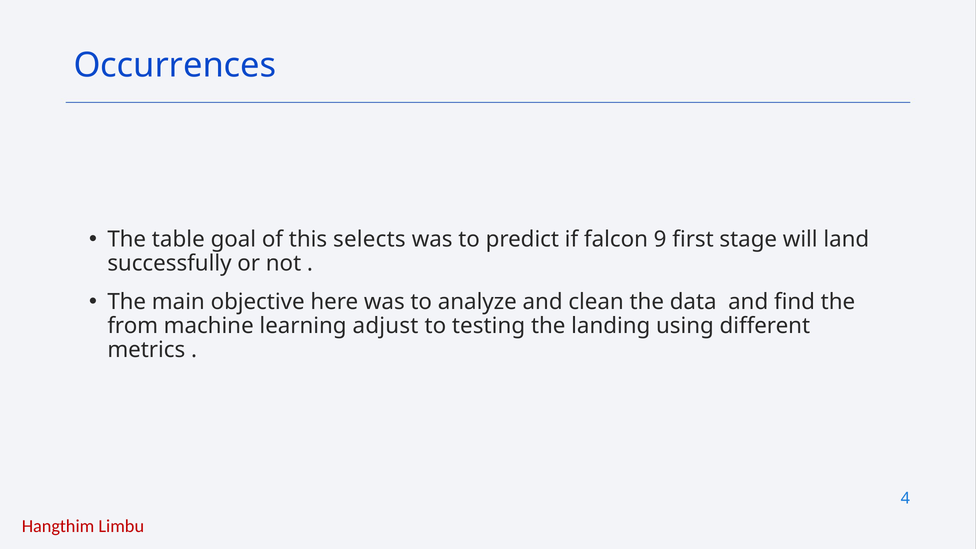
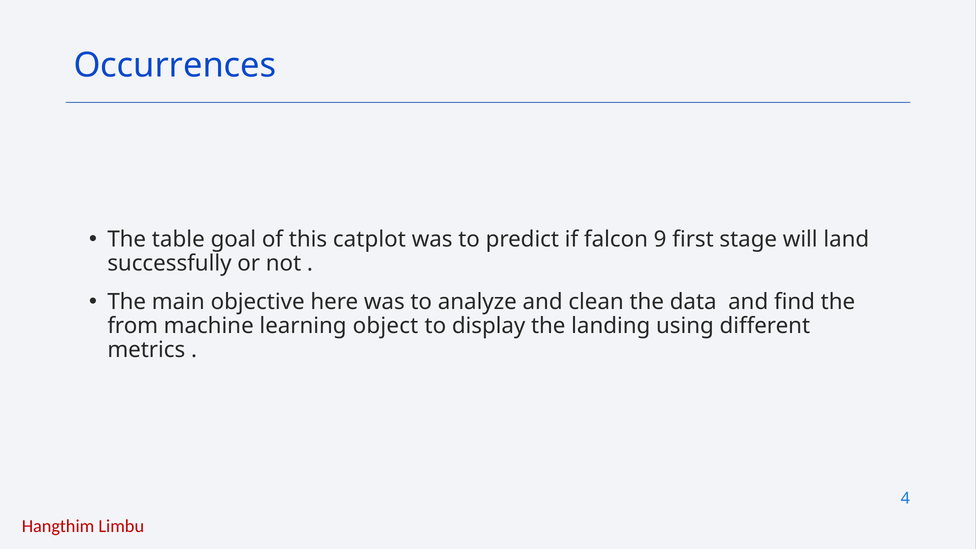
selects: selects -> catplot (369, 239)
adjust: adjust -> object (386, 326)
testing: testing -> display (489, 326)
